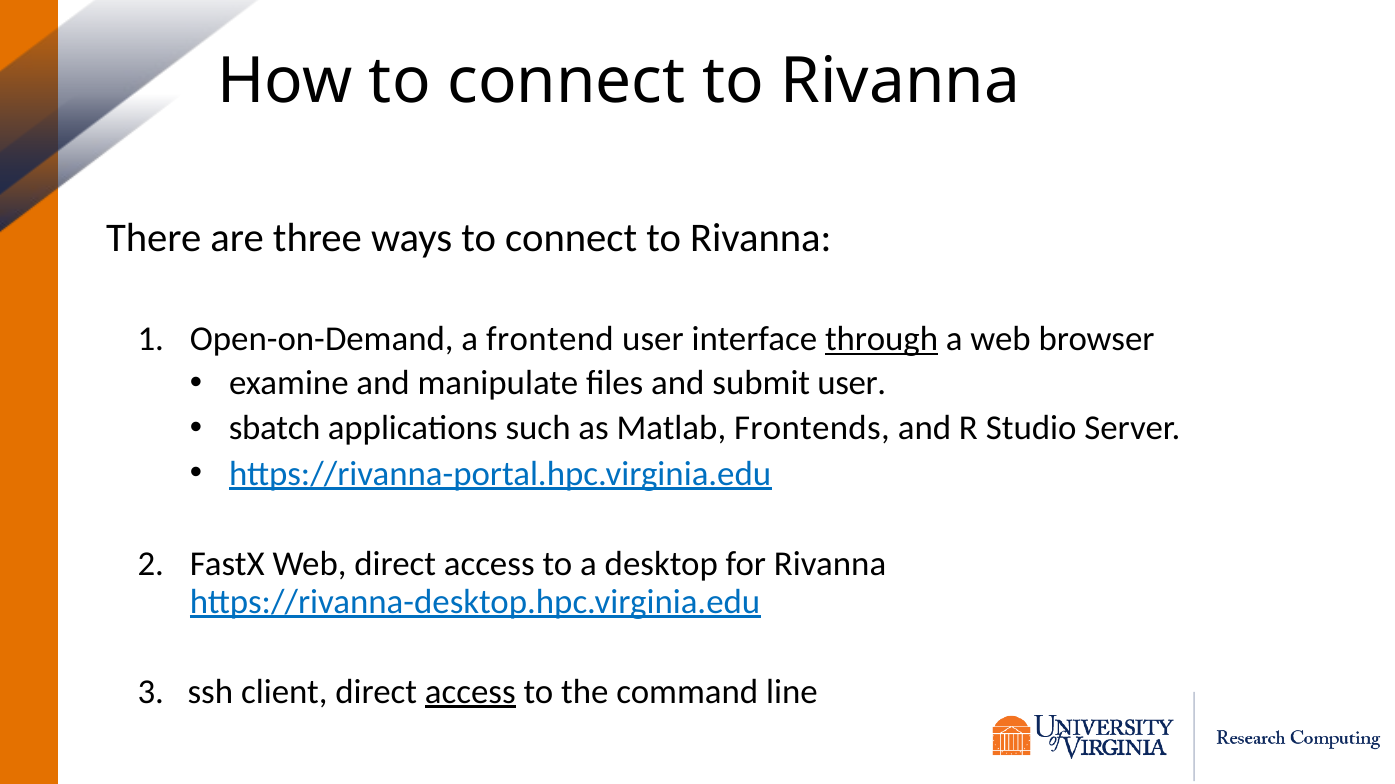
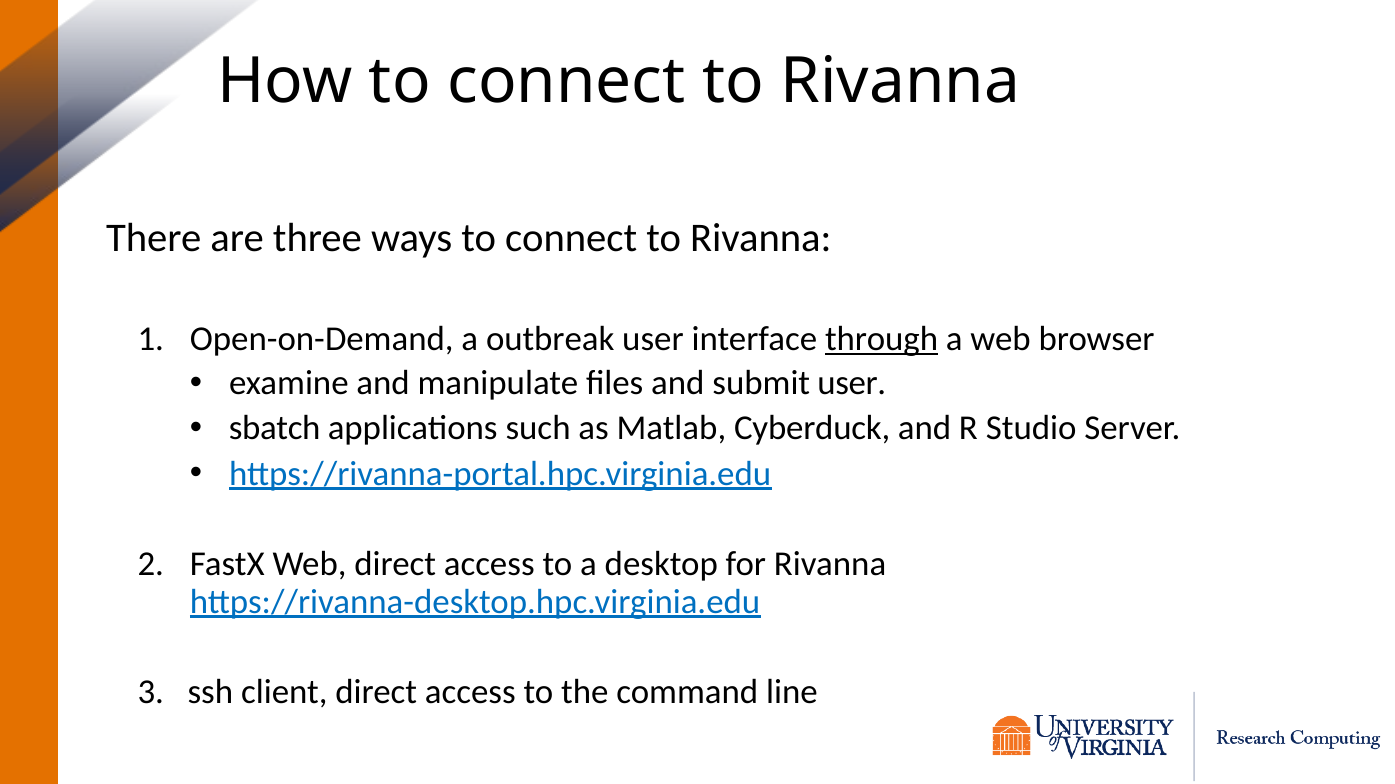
frontend: frontend -> outbreak (550, 339)
Frontends: Frontends -> Cyberduck (812, 429)
access underline: present -> none (470, 692)
